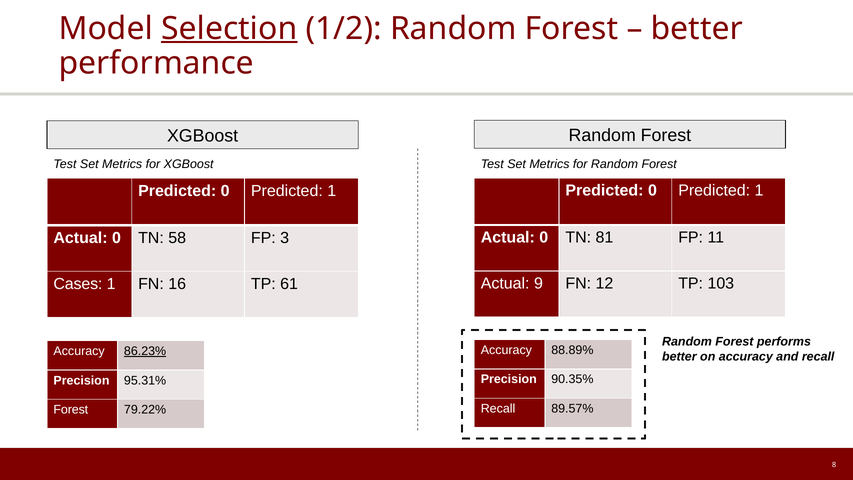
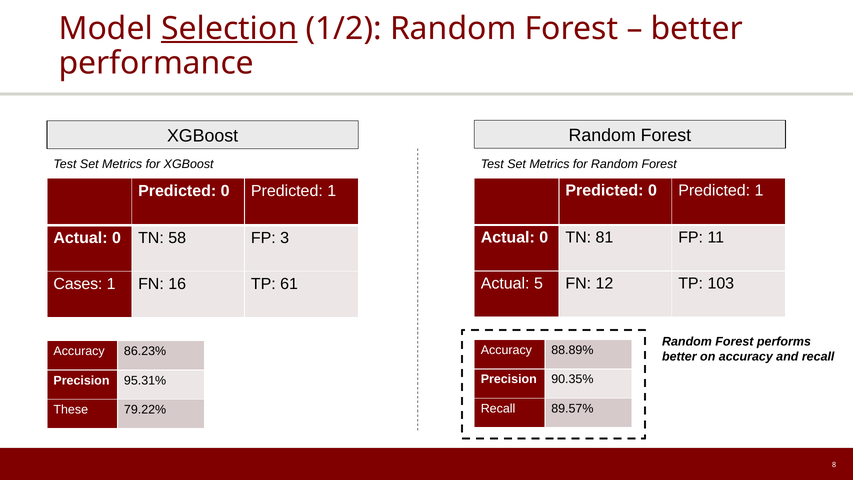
9: 9 -> 5 (538, 283)
86.23% underline: present -> none (145, 351)
Forest: Forest -> These (71, 410)
